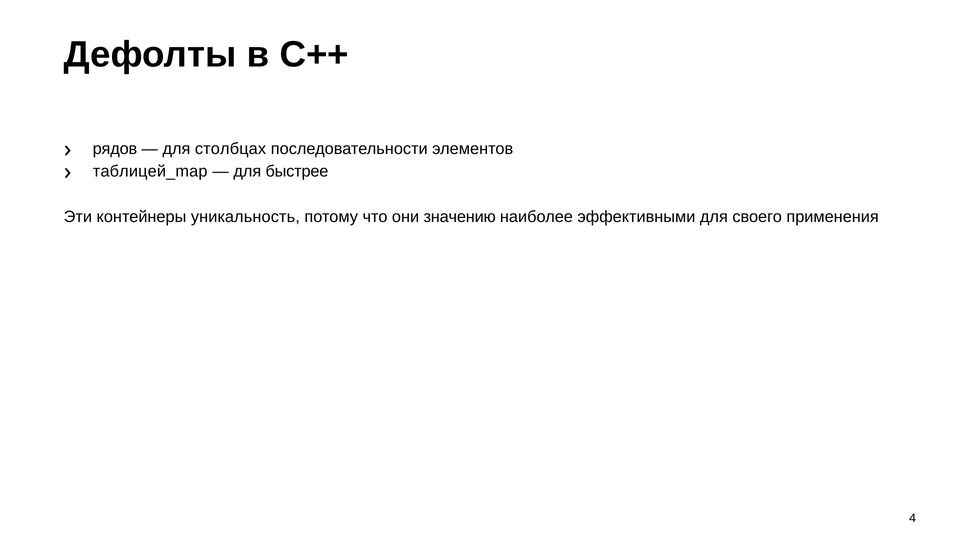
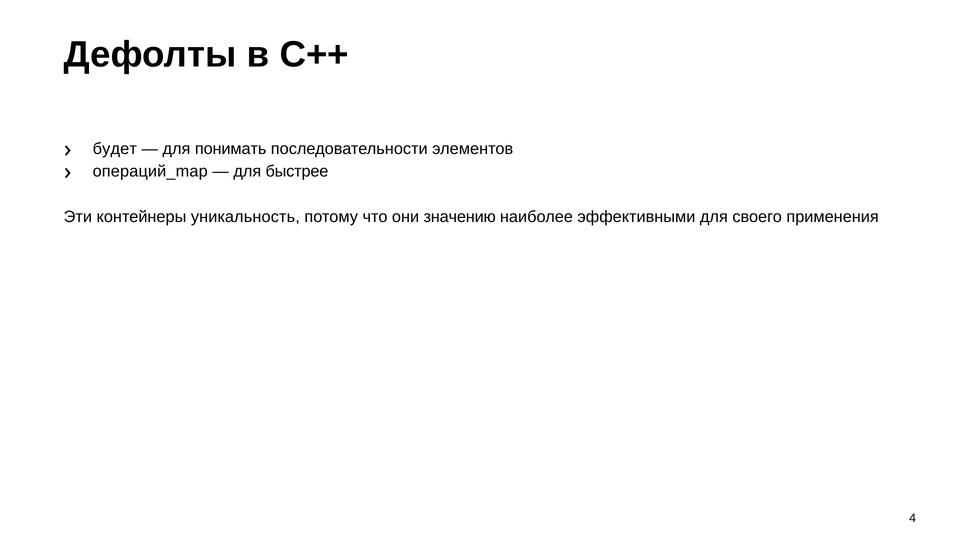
рядов: рядов -> будет (115, 149)
столбцах: столбцах -> понимать (231, 149)
таблицей_map: таблицей_map -> операций_map (150, 171)
